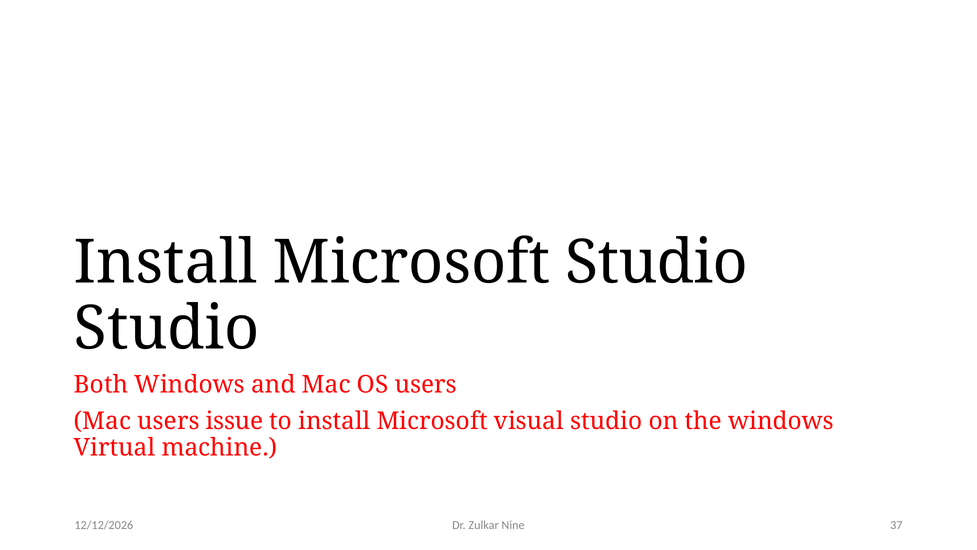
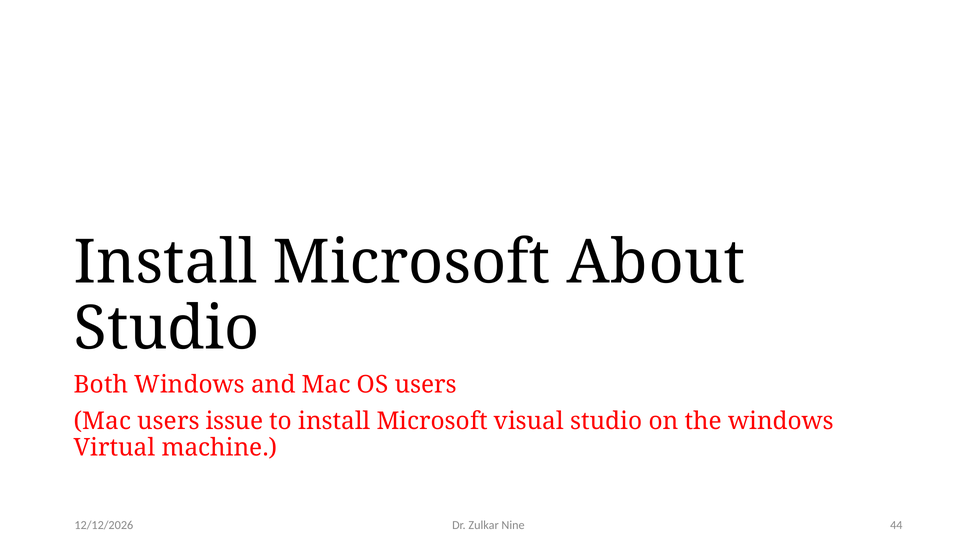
Microsoft Studio: Studio -> About (656, 263)
37: 37 -> 44 (896, 525)
